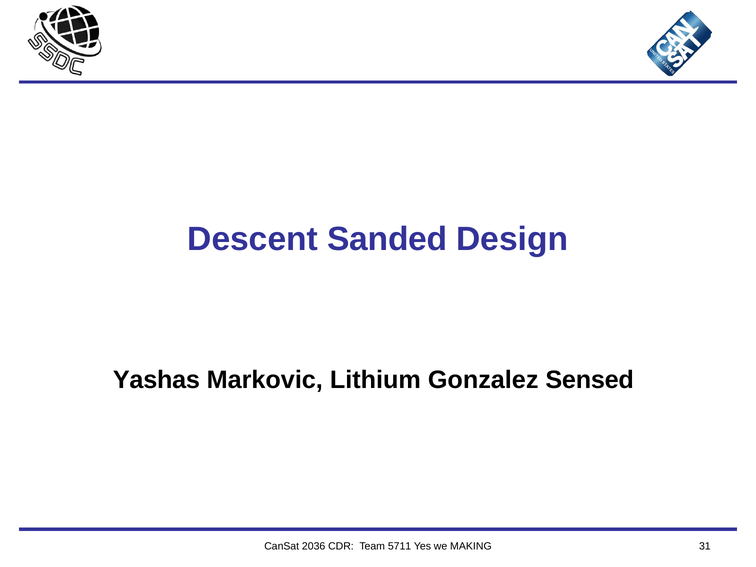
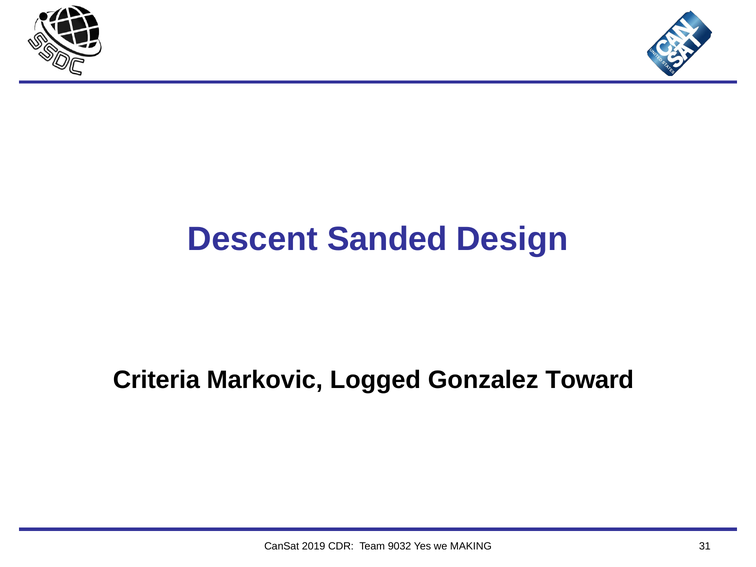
Yashas: Yashas -> Criteria (156, 380)
Lithium: Lithium -> Logged (375, 380)
Sensed: Sensed -> Toward (590, 380)
2036: 2036 -> 2019 (314, 546)
5711: 5711 -> 9032 (400, 546)
